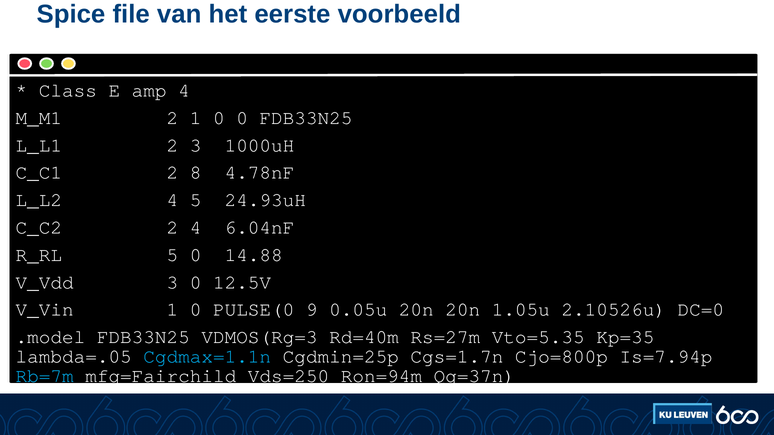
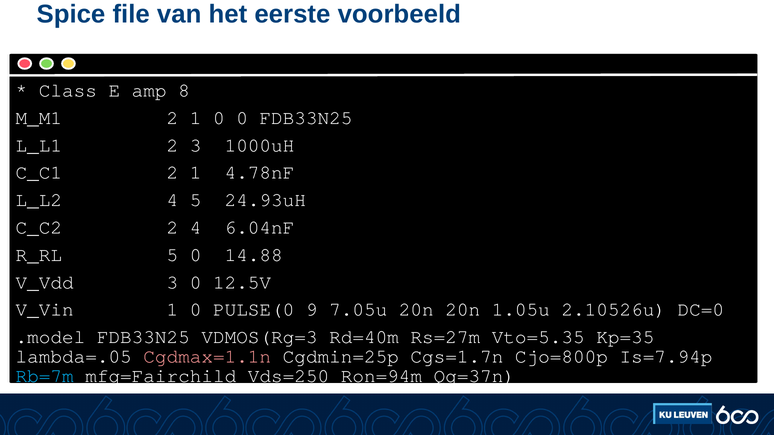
amp 4: 4 -> 8 (184, 90)
C_C1 2 8: 8 -> 1 (196, 173)
0.05u: 0.05u -> 7.05u (358, 310)
Cgdmax=1.1n colour: light blue -> pink (207, 357)
